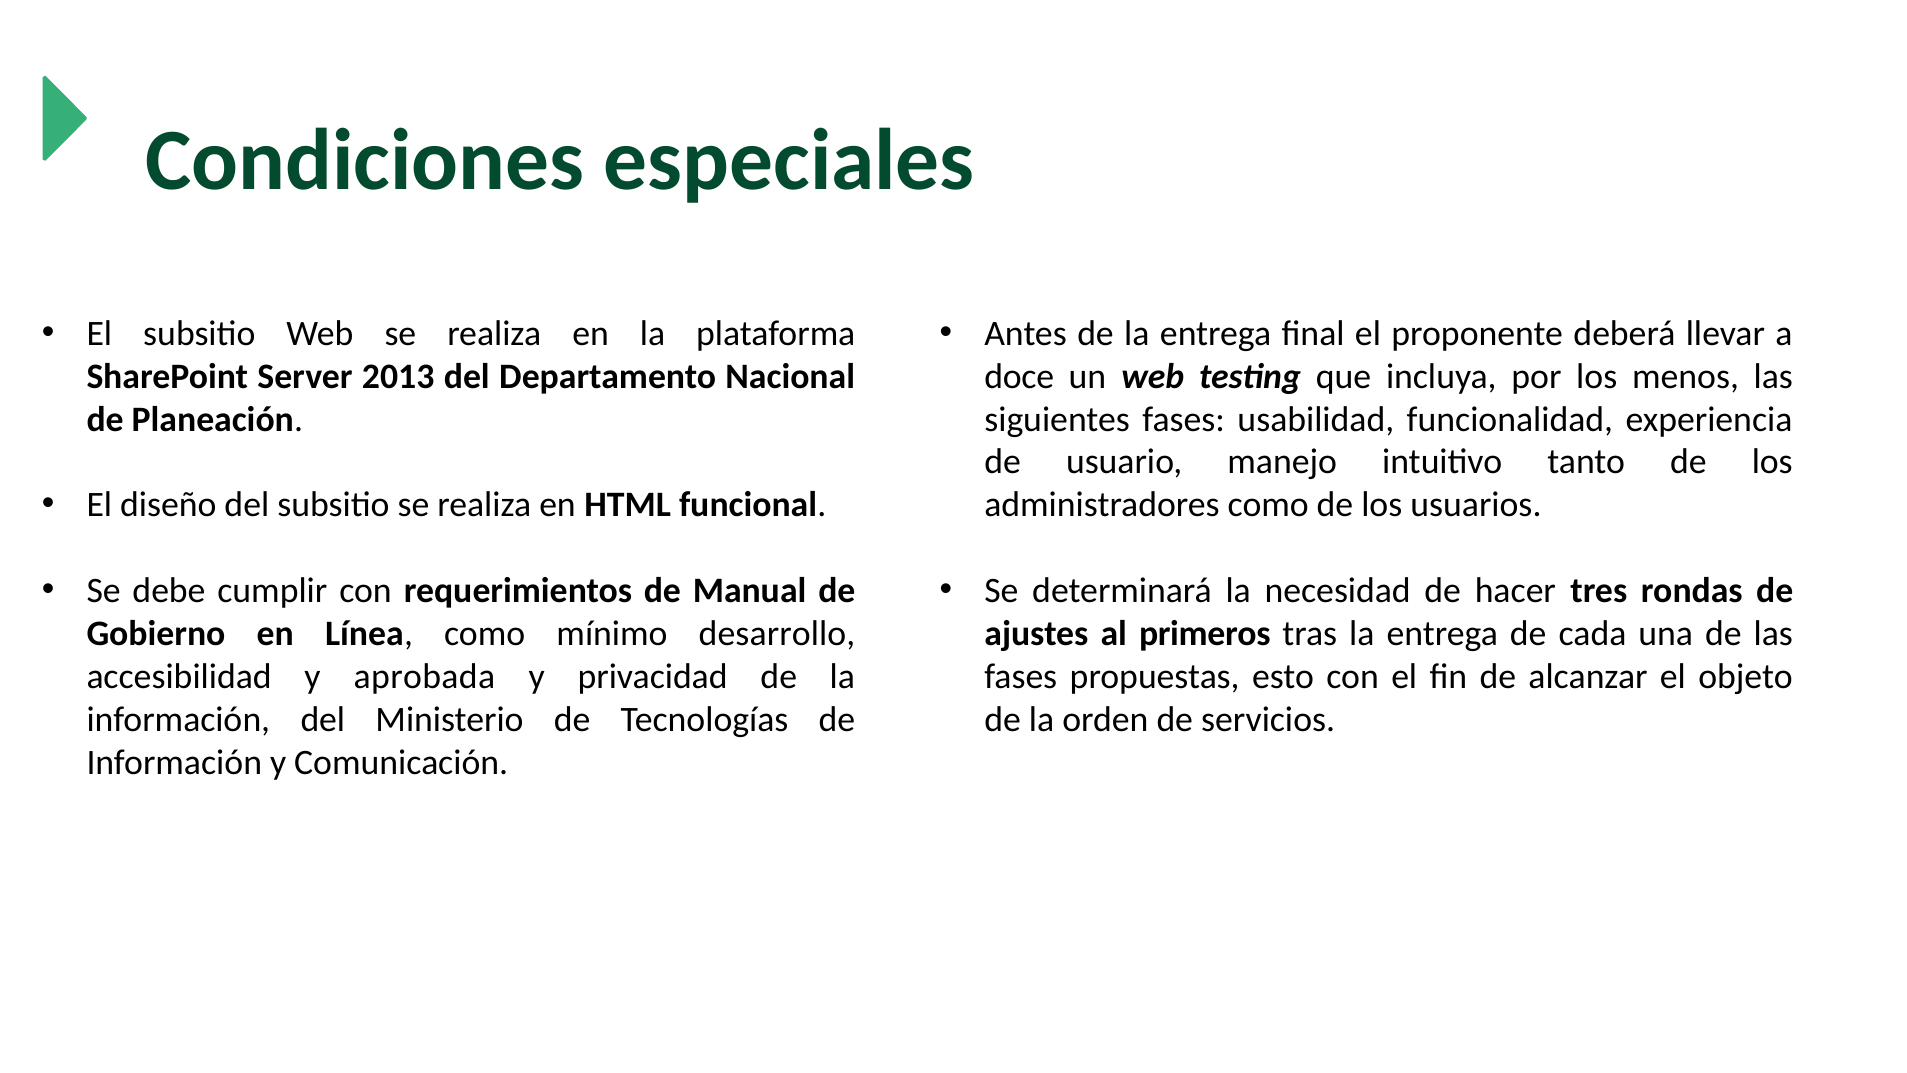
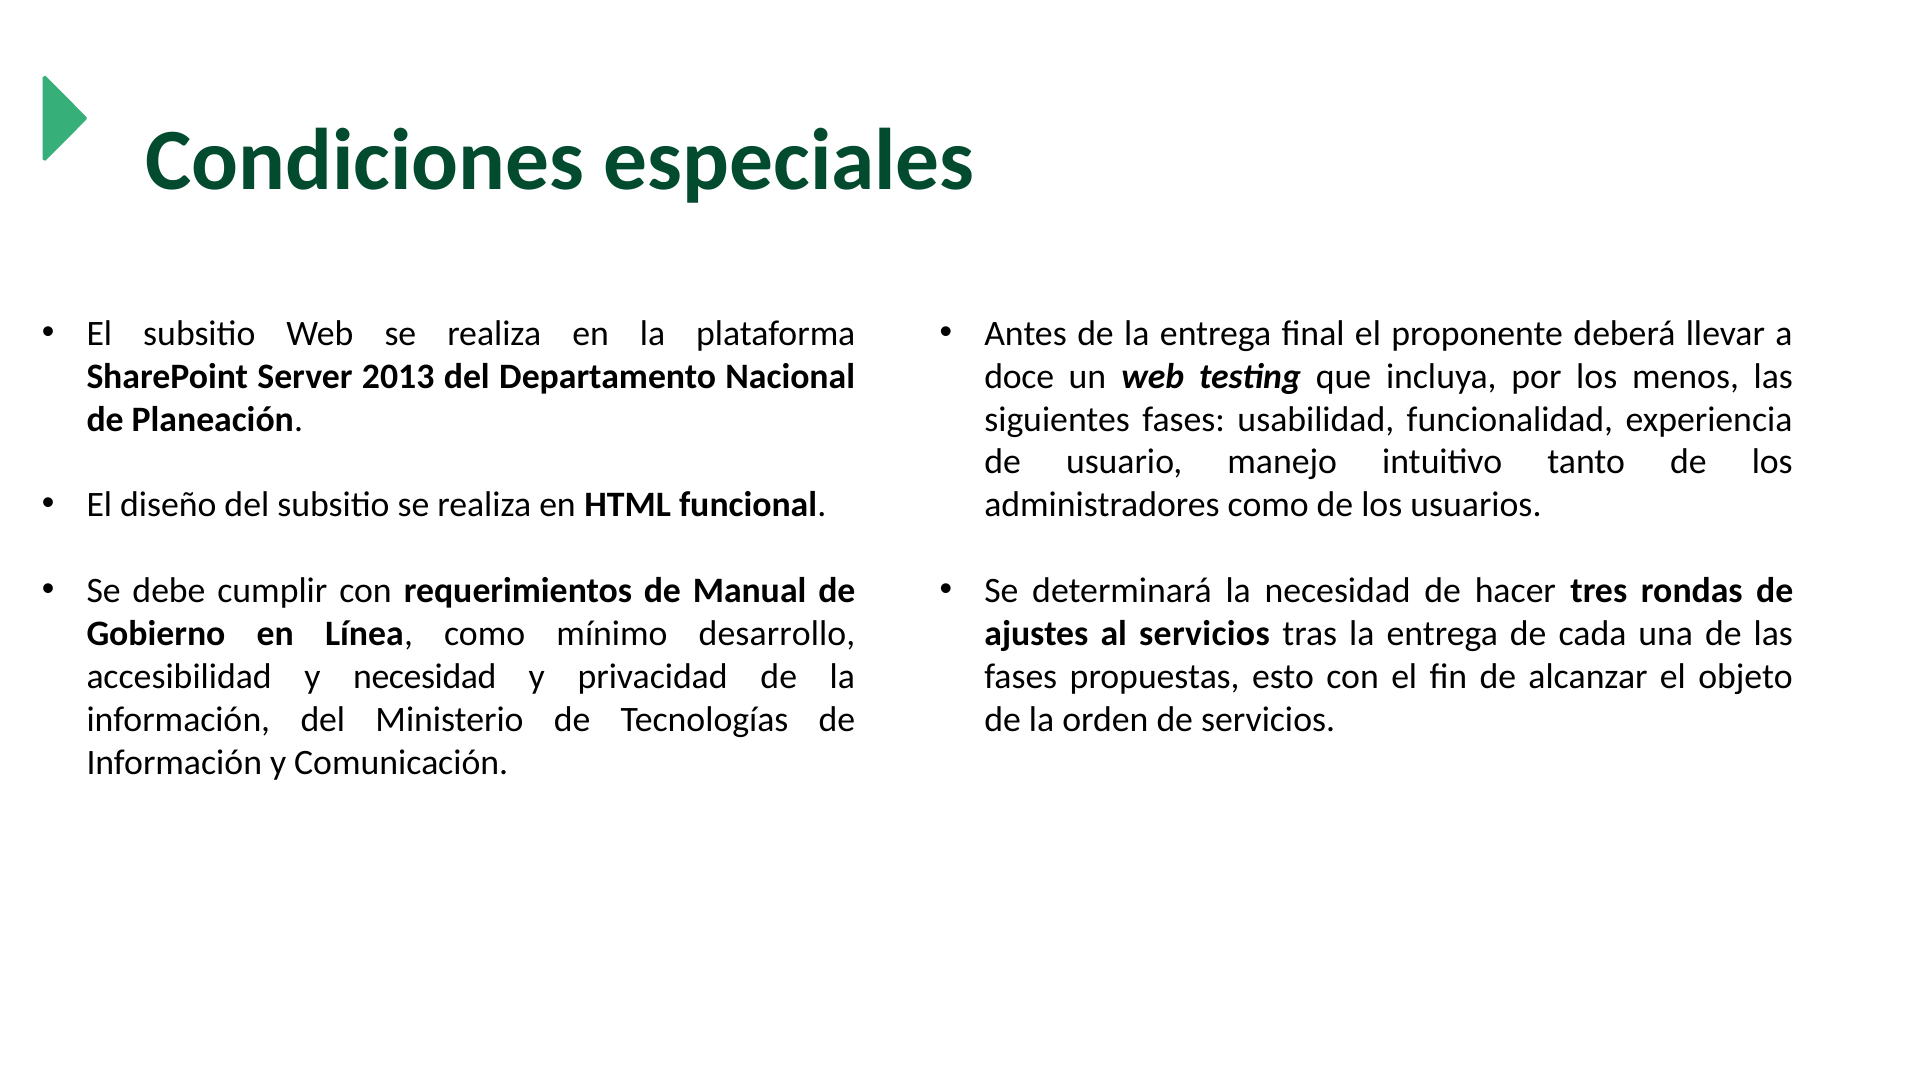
al primeros: primeros -> servicios (1204, 634)
y aprobada: aprobada -> necesidad (425, 677)
